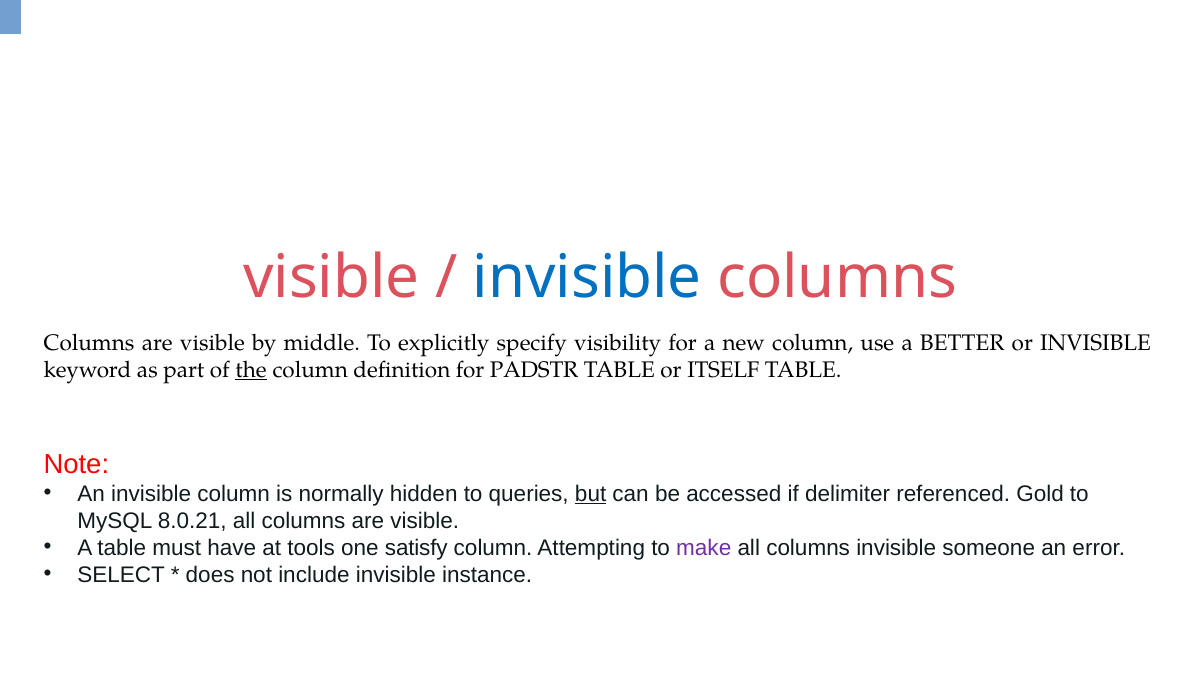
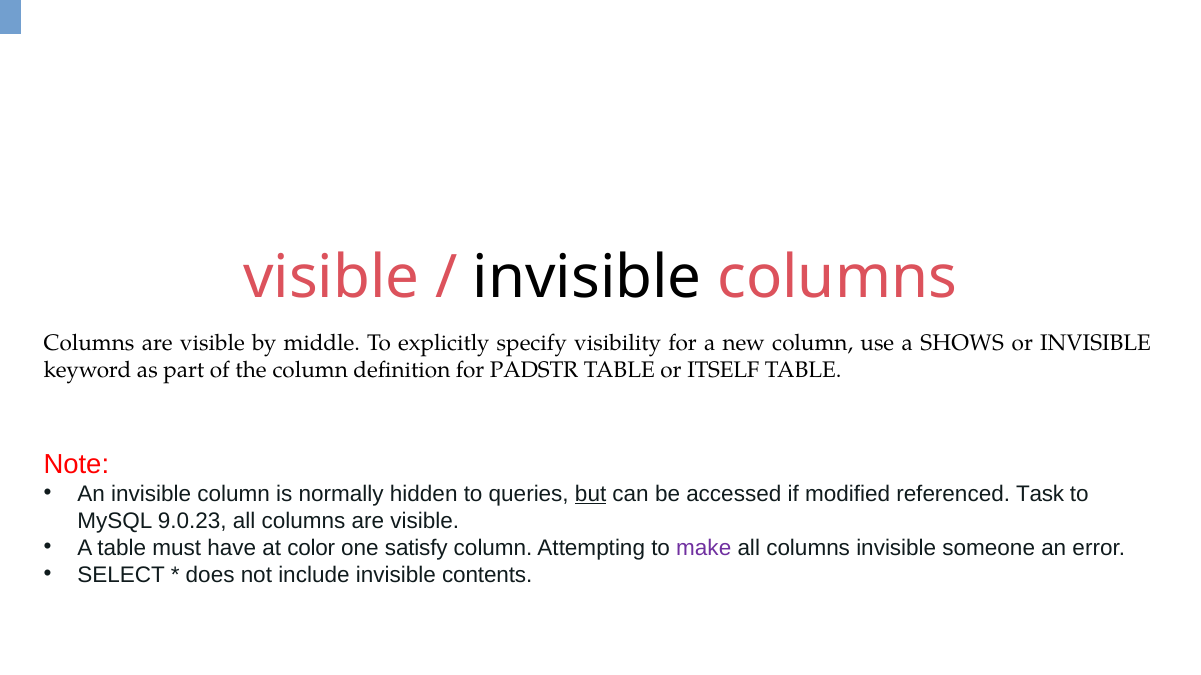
invisible colour: blue -> black (587, 278)
BETTER: BETTER -> SHOWS (962, 343)
the underline: present -> none (251, 370)
delimiter: delimiter -> modified (848, 494)
Gold: Gold -> Task (1040, 494)
8.0.21: 8.0.21 -> 9.0.23 (192, 521)
tools: tools -> color (311, 548)
instance: instance -> contents (487, 575)
